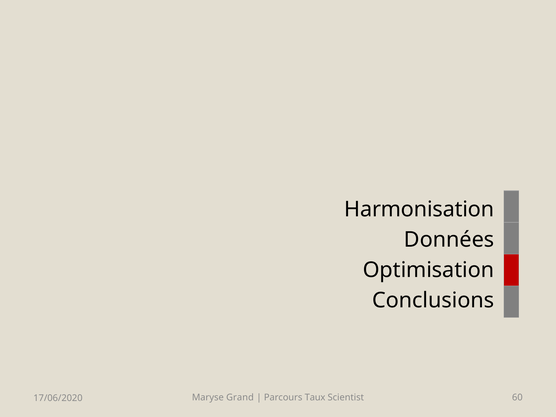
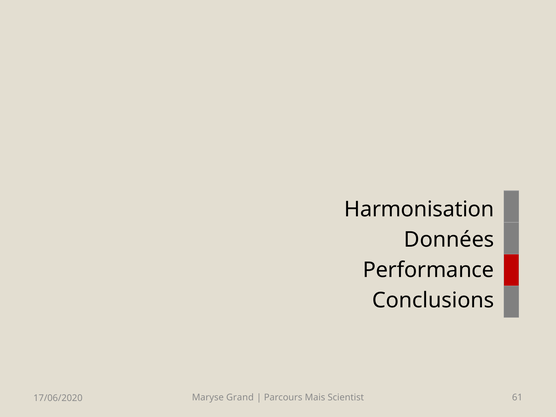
Optimisation: Optimisation -> Performance (428, 270)
Taux: Taux -> Mais (315, 397)
60: 60 -> 61 (517, 397)
